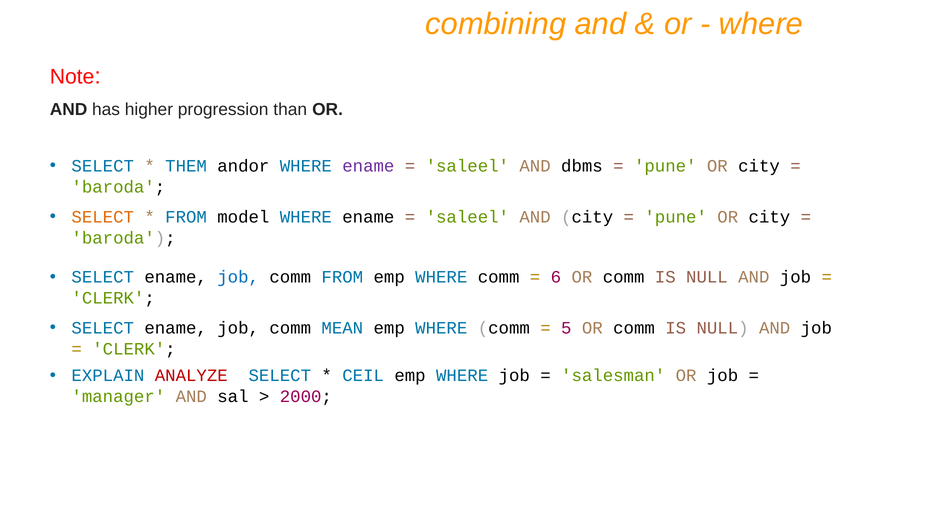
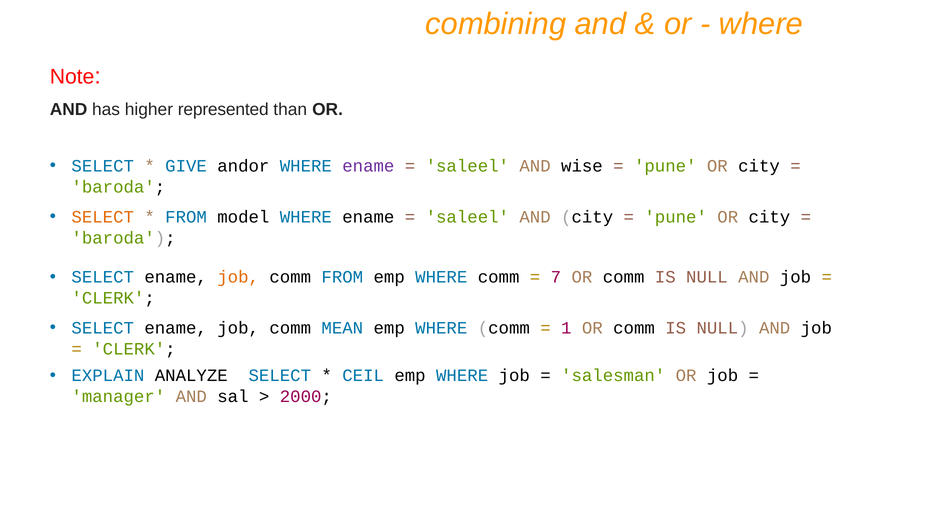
progression: progression -> represented (223, 109)
THEM: THEM -> GIVE (186, 166)
dbms: dbms -> wise (582, 166)
job colour: blue -> orange (238, 277)
6: 6 -> 7 (556, 277)
5: 5 -> 1 (566, 328)
ANALYZE colour: red -> black (191, 376)
